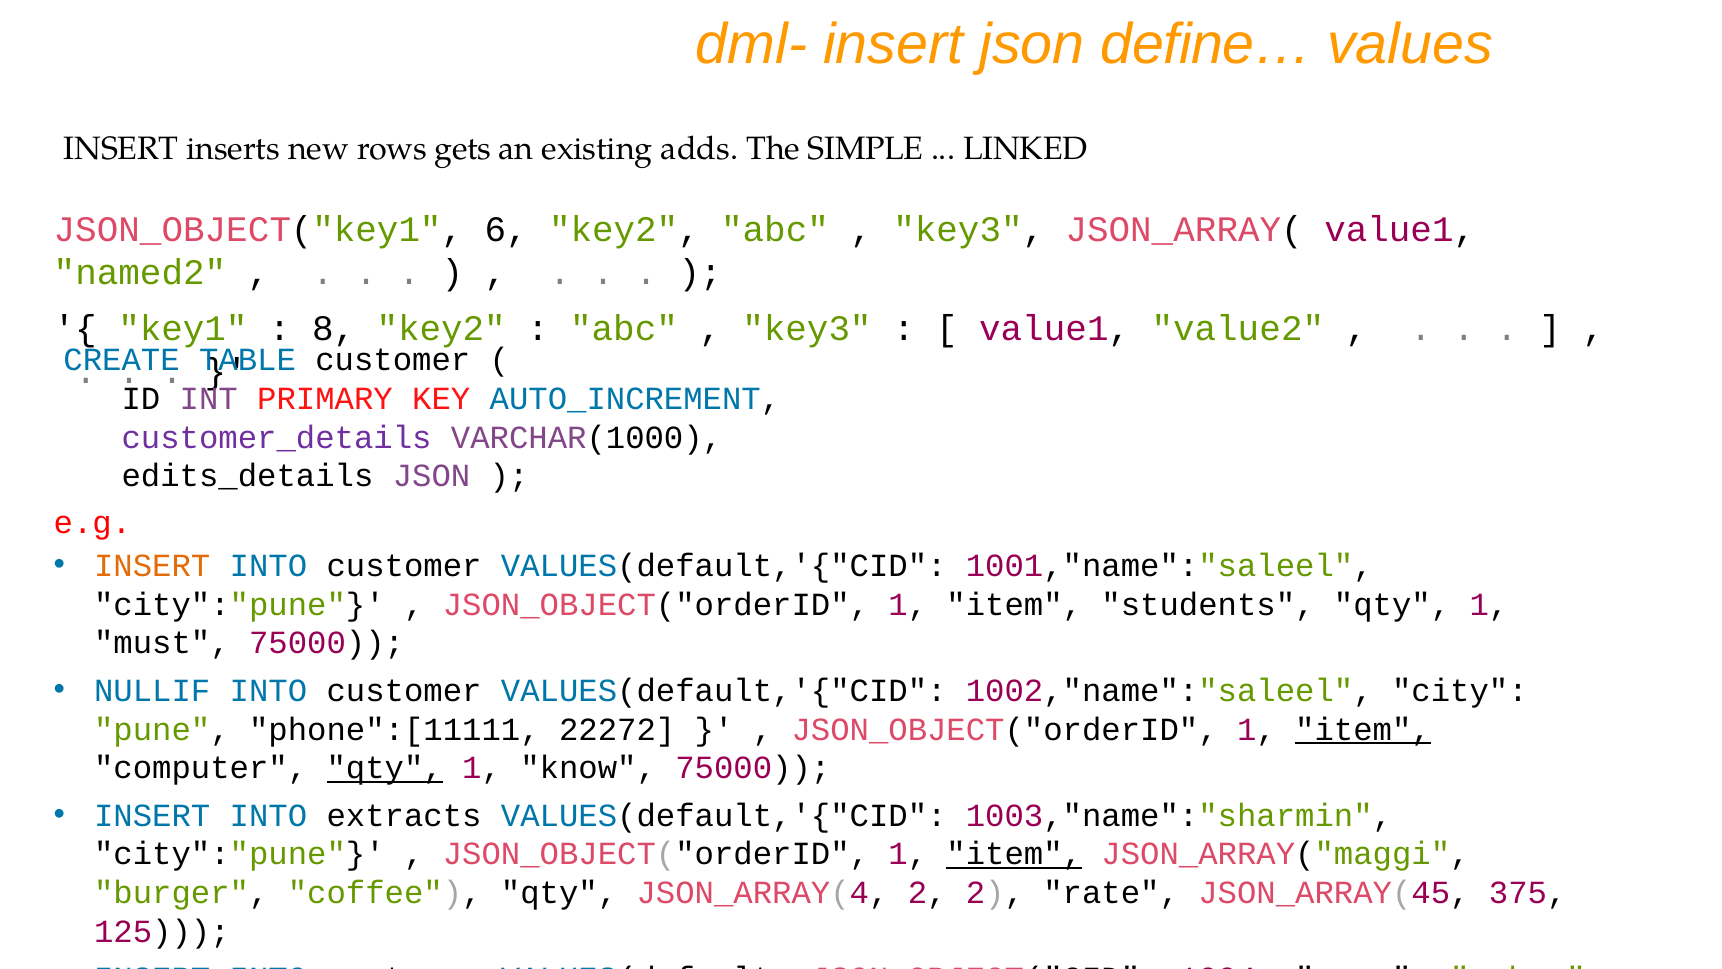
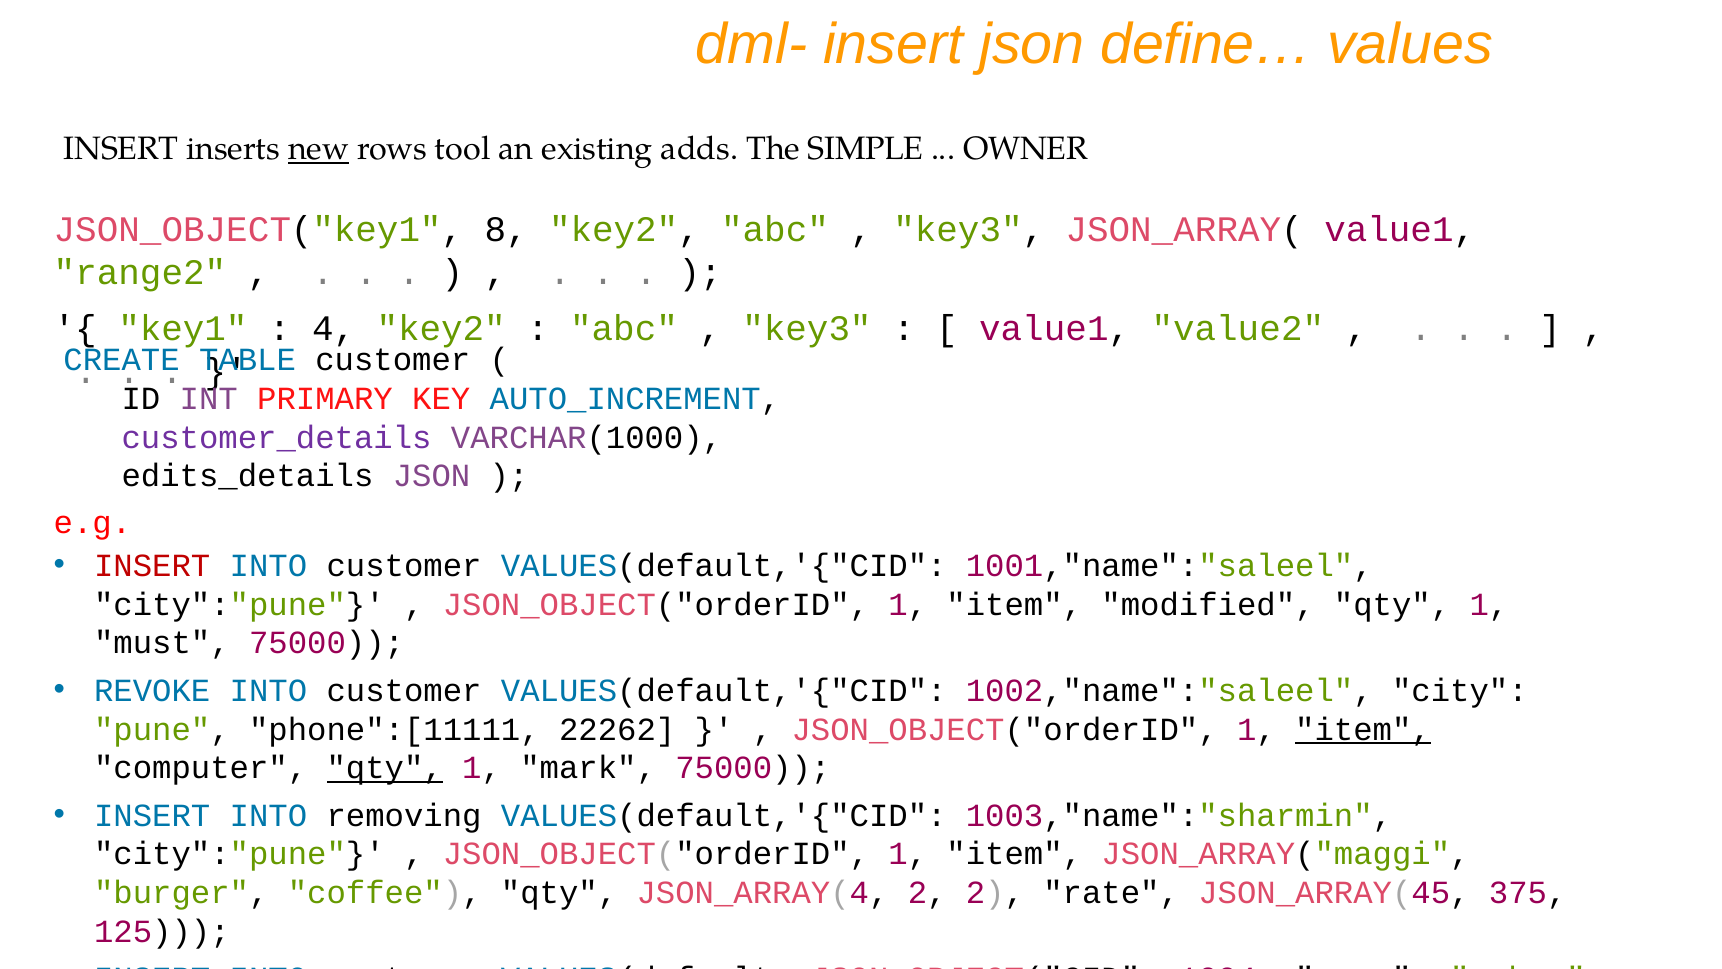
new underline: none -> present (319, 149)
gets: gets -> tool (463, 149)
LINKED: LINKED -> OWNER (1025, 149)
6: 6 -> 8 (506, 230)
named2: named2 -> range2 (140, 273)
8: 8 -> 4 (334, 329)
INSERT colour: orange -> red (152, 565)
students: students -> modified (1208, 604)
NULLIF: NULLIF -> REVOKE (152, 690)
22272: 22272 -> 22262 (617, 729)
know: know -> mark (588, 768)
extracts: extracts -> removing (404, 815)
item underline: present -> none (1014, 854)
